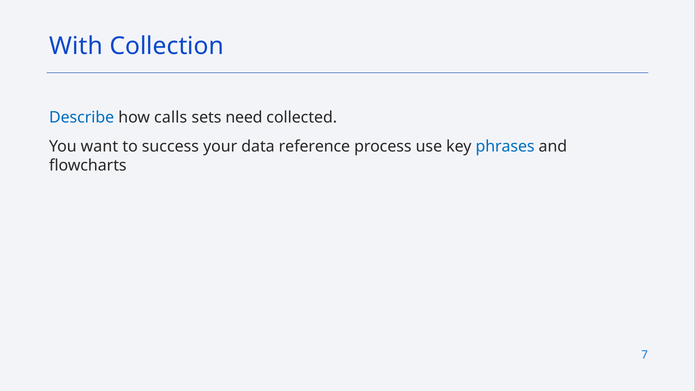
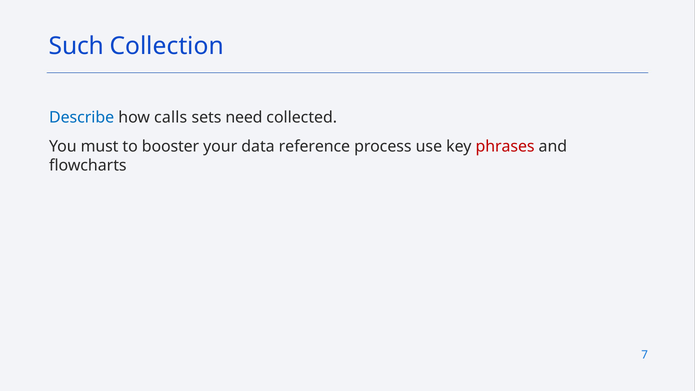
With: With -> Such (76, 46)
want: want -> must (100, 147)
success: success -> booster (170, 147)
phrases colour: blue -> red (505, 147)
